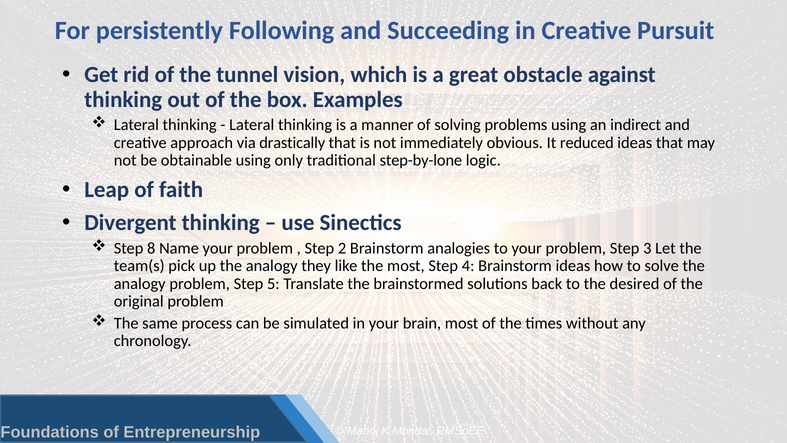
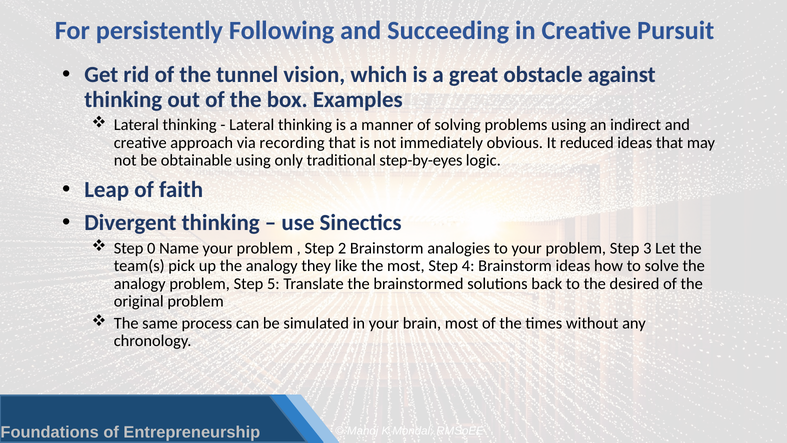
drastically: drastically -> recording (292, 142)
step-by-lone: step-by-lone -> step-by-eyes (421, 160)
8: 8 -> 0 (151, 248)
